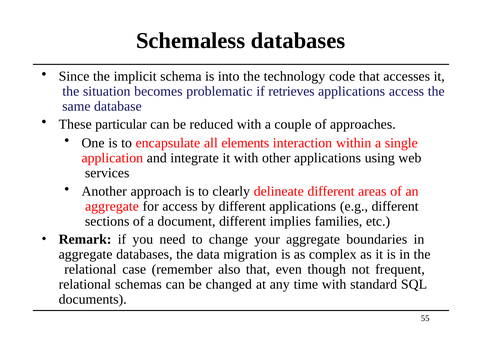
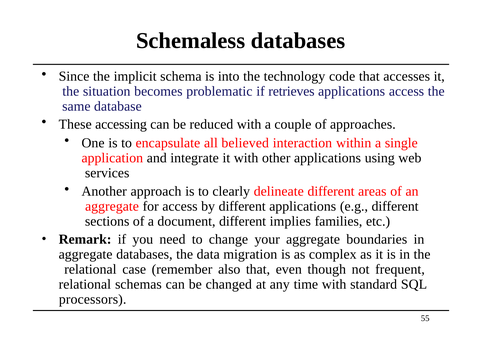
particular: particular -> accessing (121, 124)
elements: elements -> believed (245, 143)
documents: documents -> processors (93, 299)
